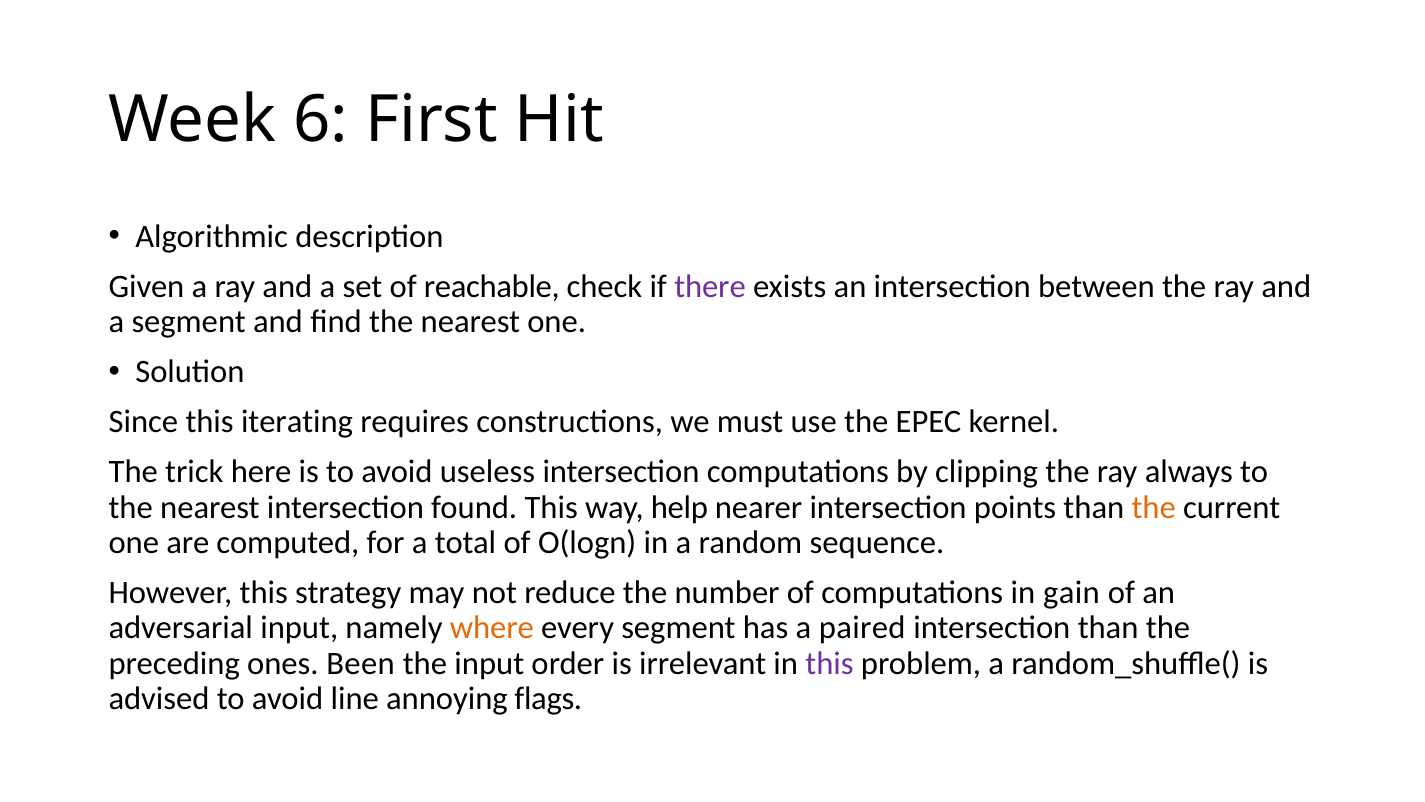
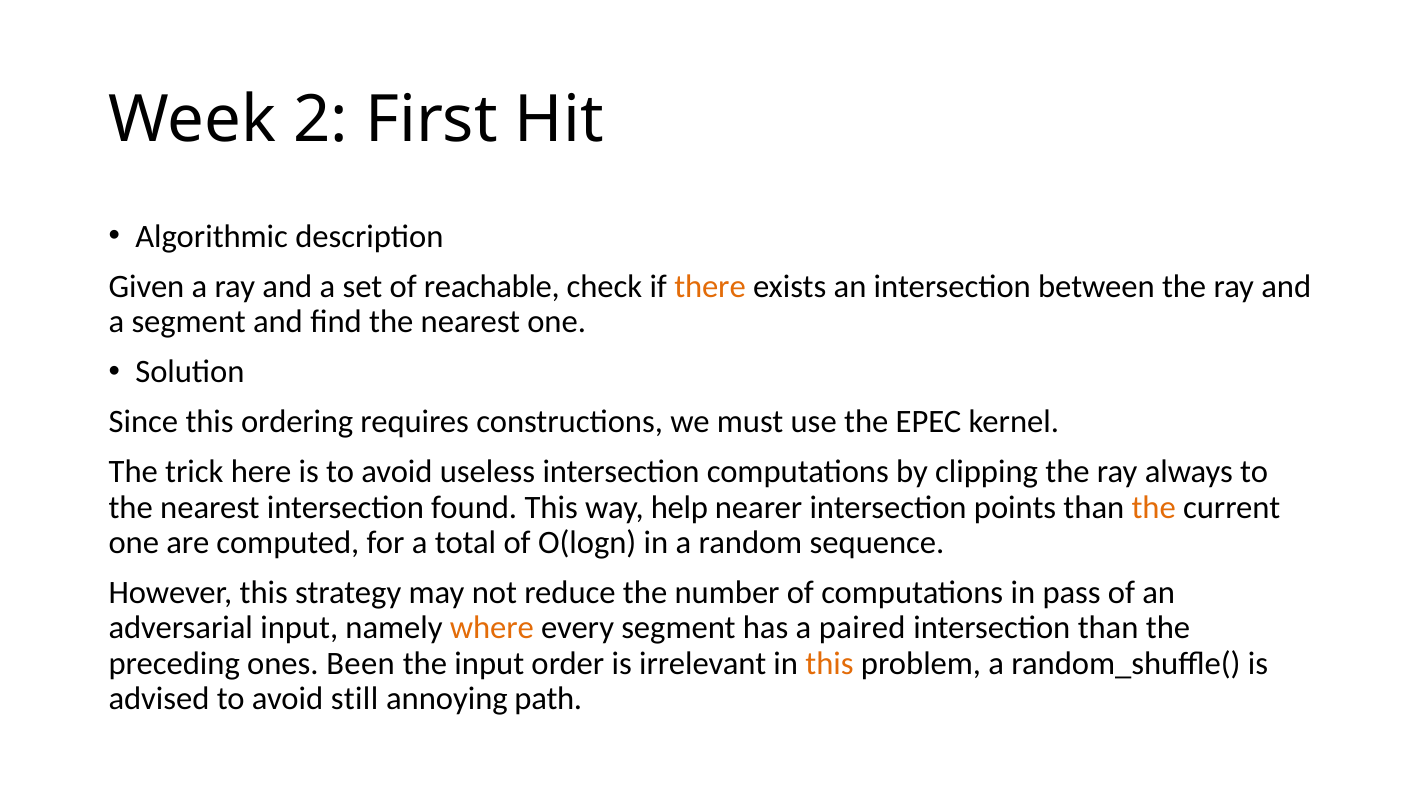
6: 6 -> 2 (321, 120)
there colour: purple -> orange (710, 286)
iterating: iterating -> ordering (297, 422)
gain: gain -> pass (1072, 592)
this colour: purple -> orange (830, 663)
line: line -> still (355, 698)
flags: flags -> path (548, 698)
